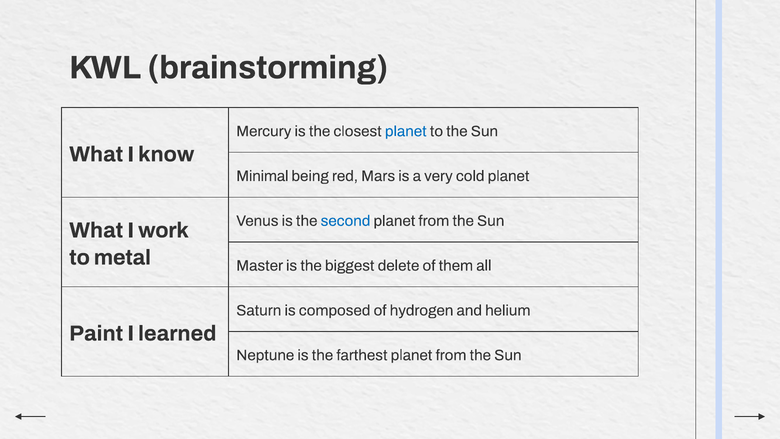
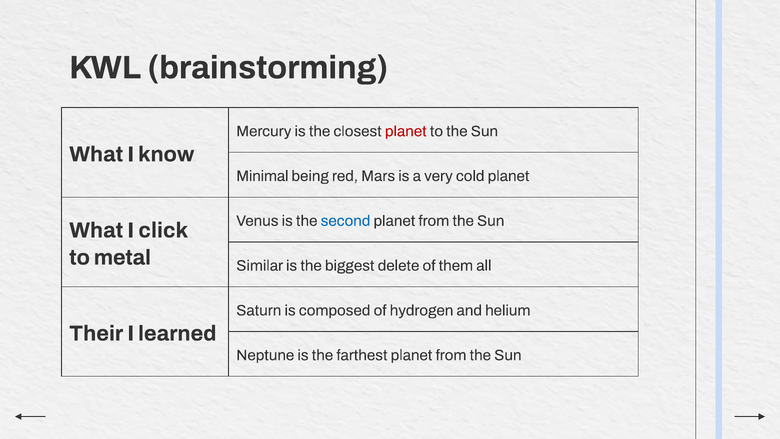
planet colour: blue -> red (406, 131)
work: work -> click (163, 230)
Master: Master -> Similar (260, 265)
Paint: Paint -> Their (96, 333)
